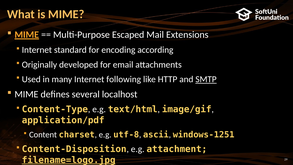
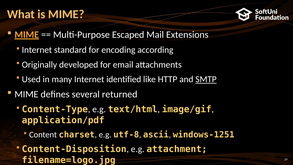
following: following -> identified (124, 79)
localhost: localhost -> returned (120, 94)
filename=logo.jpg underline: present -> none (69, 160)
